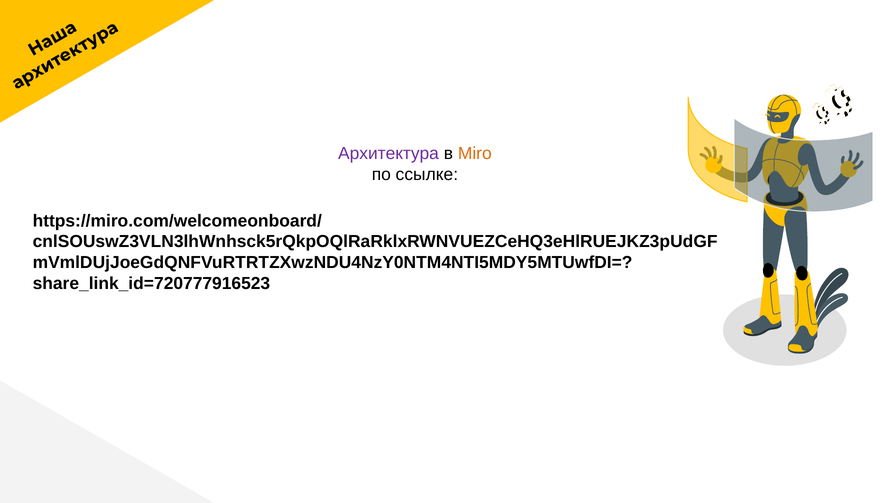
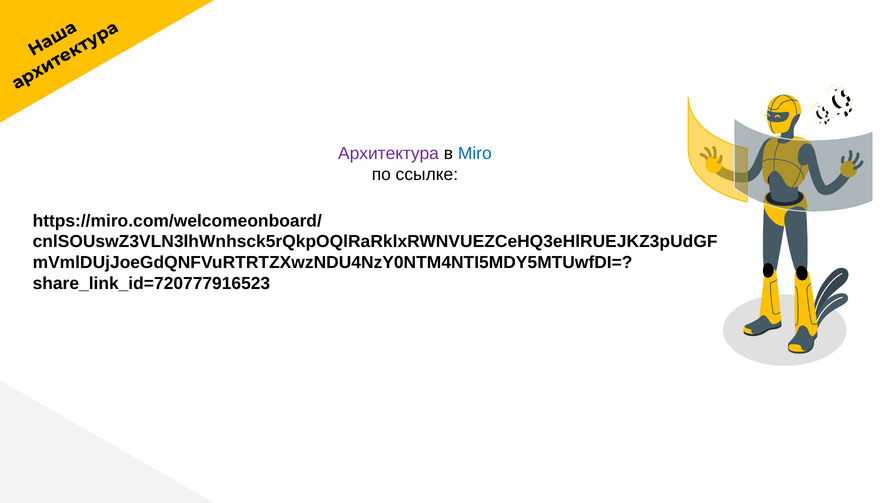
Miro colour: orange -> blue (475, 153)
